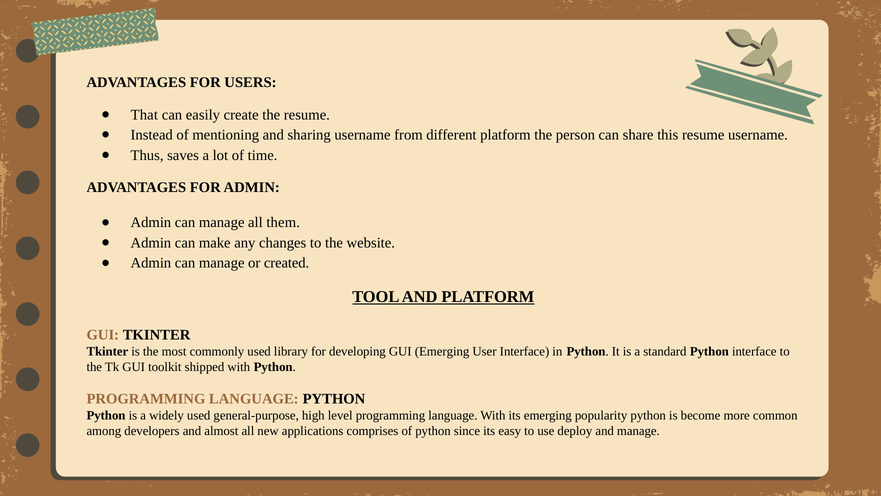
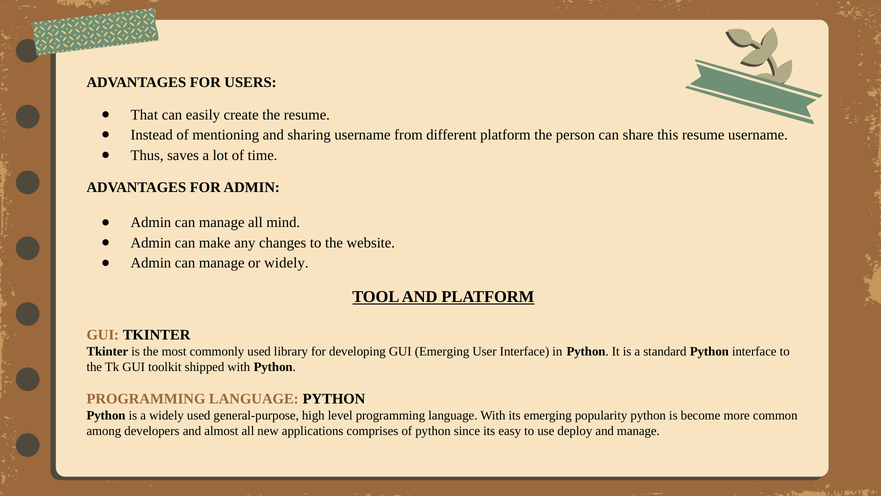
them: them -> mind (283, 222)
or created: created -> widely (286, 263)
